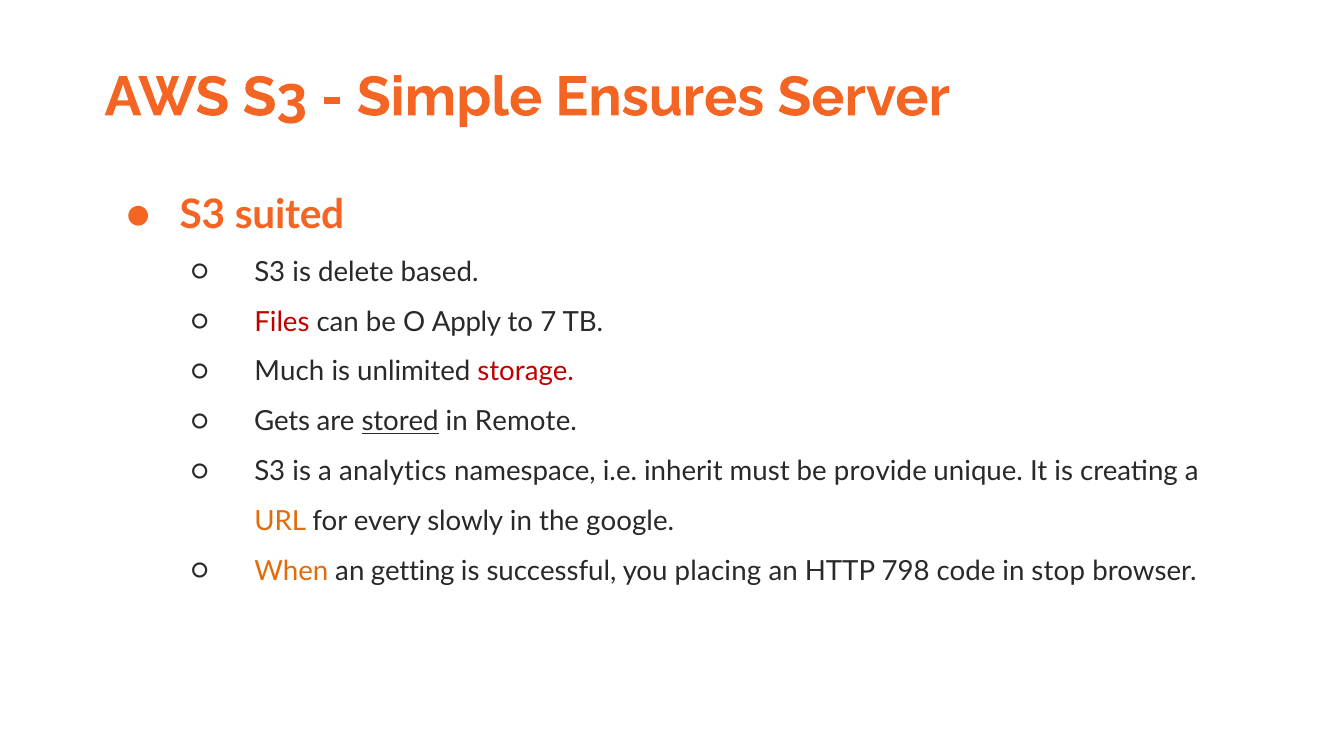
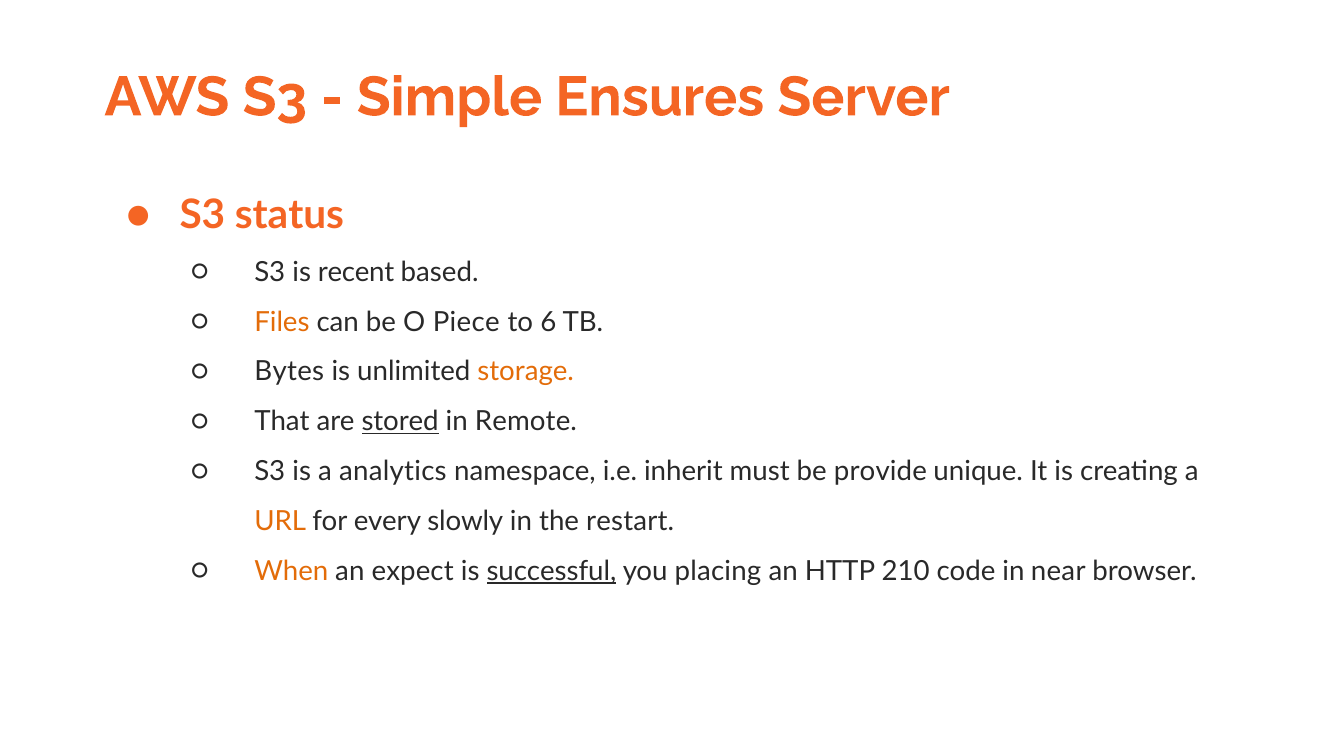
suited: suited -> status (289, 215)
delete: delete -> recent (356, 272)
Files colour: red -> orange (282, 322)
Apply: Apply -> Piece (466, 322)
7: 7 -> 6 (548, 322)
Much: Much -> Bytes (289, 372)
storage colour: red -> orange (526, 372)
Gets: Gets -> That (282, 421)
google: google -> restart (630, 521)
getting: getting -> expect (413, 571)
successful underline: none -> present (551, 571)
798: 798 -> 210 (906, 571)
stop: stop -> near (1058, 571)
